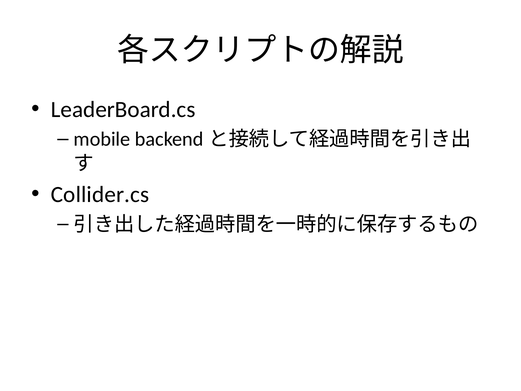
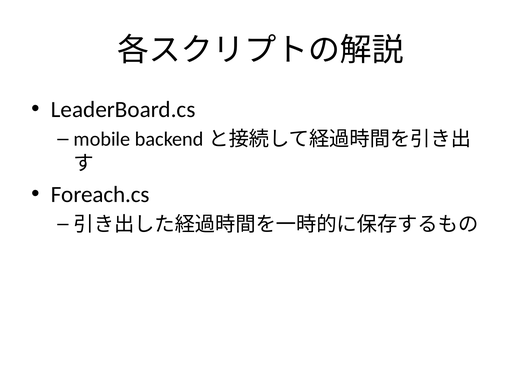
Collider.cs: Collider.cs -> Foreach.cs (100, 194)
